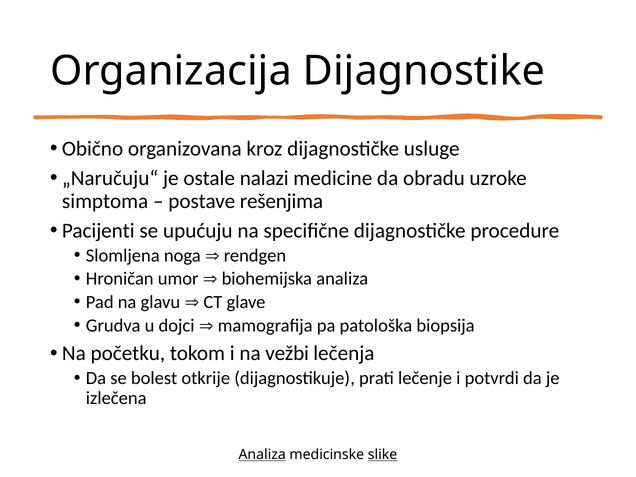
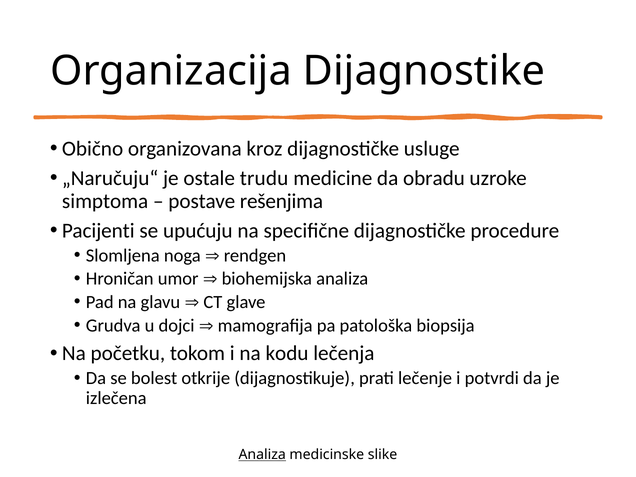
nalazi: nalazi -> trudu (264, 178)
vežbi: vežbi -> kodu (287, 353)
slike underline: present -> none (383, 455)
